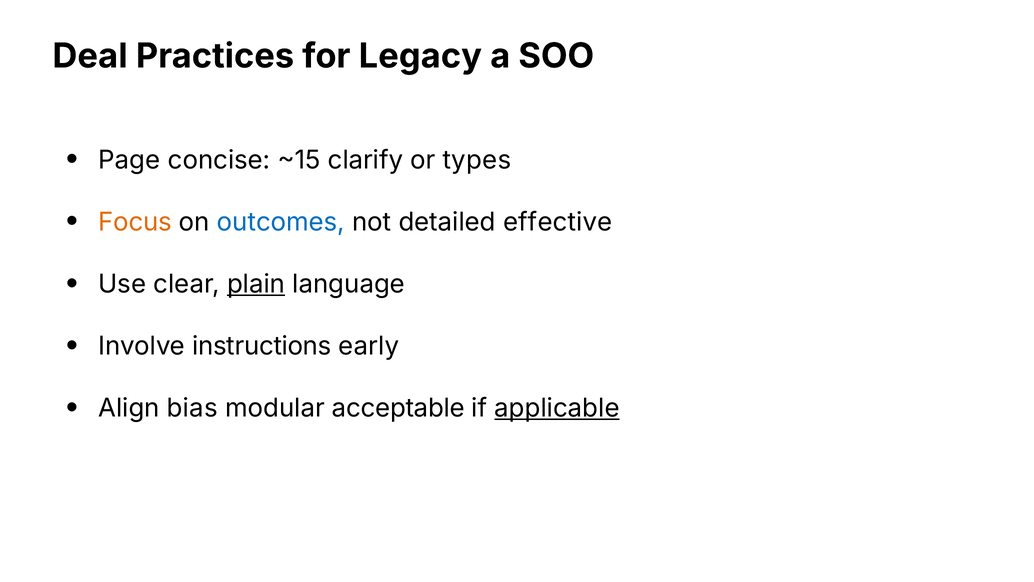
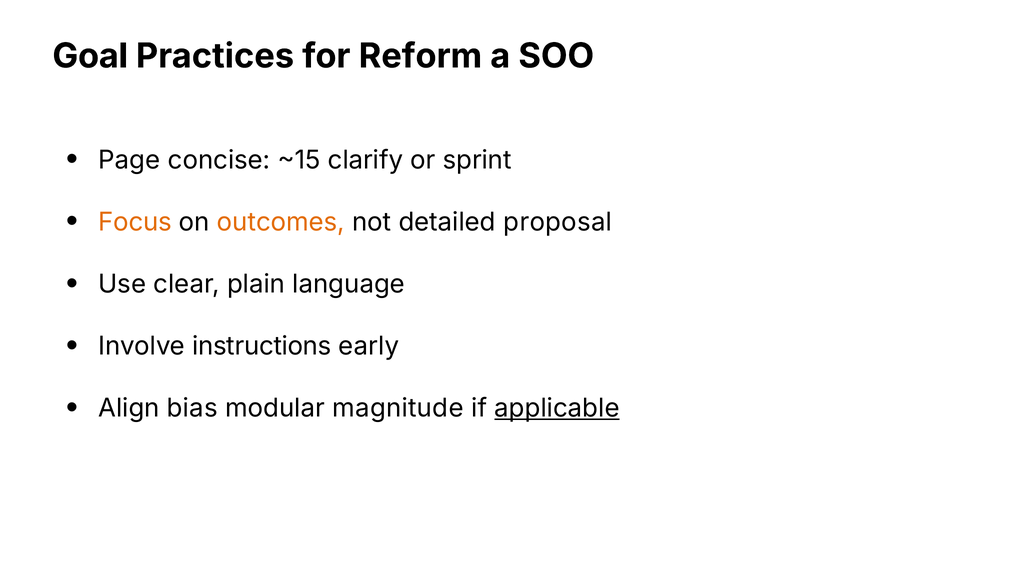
Deal: Deal -> Goal (90, 56)
Legacy: Legacy -> Reform (420, 56)
types: types -> sprint (477, 160)
outcomes colour: blue -> orange (281, 222)
effective: effective -> proposal (558, 222)
plain underline: present -> none (256, 284)
acceptable: acceptable -> magnitude (398, 408)
